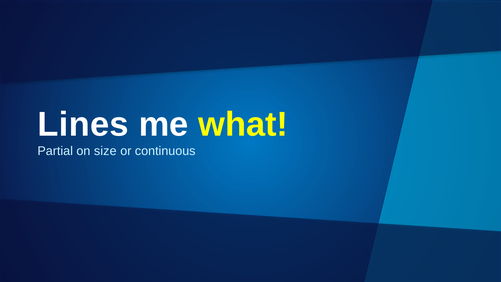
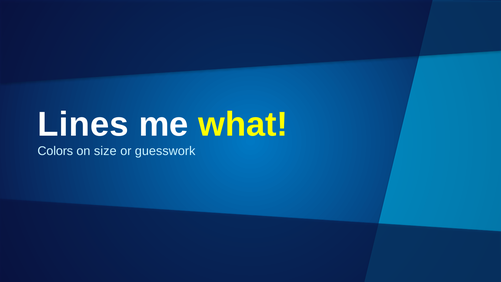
Partial: Partial -> Colors (55, 151)
continuous: continuous -> guesswork (165, 151)
